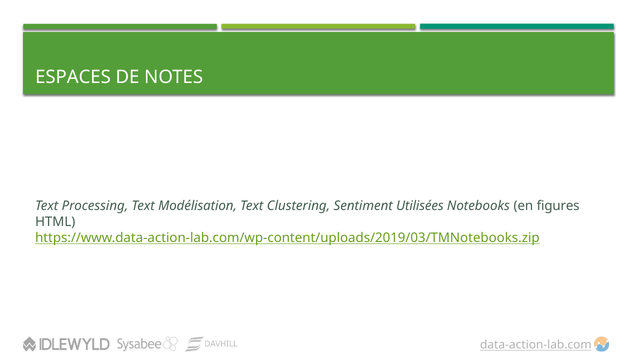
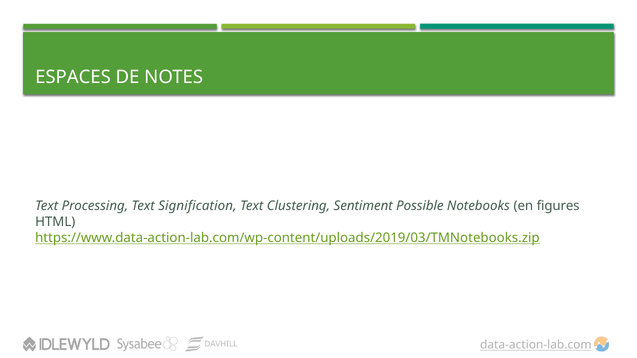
Modélisation: Modélisation -> Signification (197, 206)
Utilisées: Utilisées -> Possible (420, 206)
